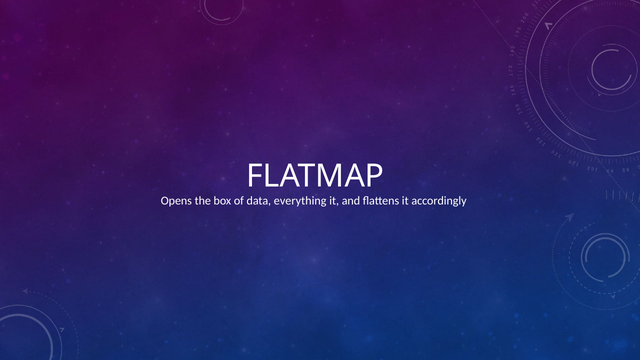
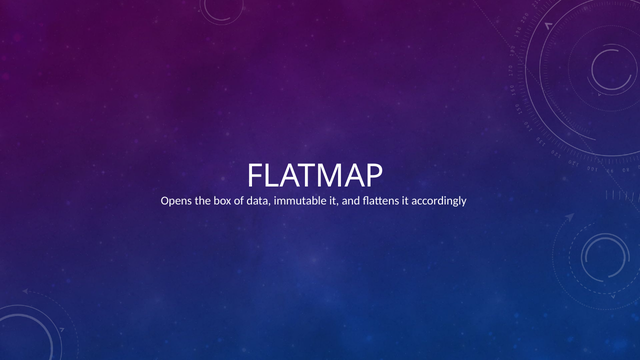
everything: everything -> immutable (300, 201)
